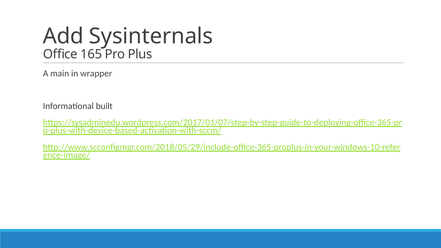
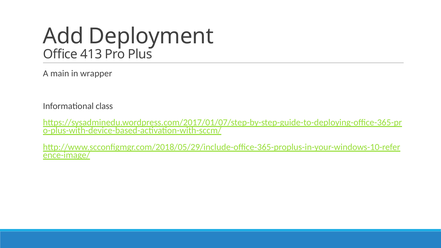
Sysinternals: Sysinternals -> Deployment (151, 36)
165: 165 -> 413 (91, 54)
built: built -> class (104, 106)
